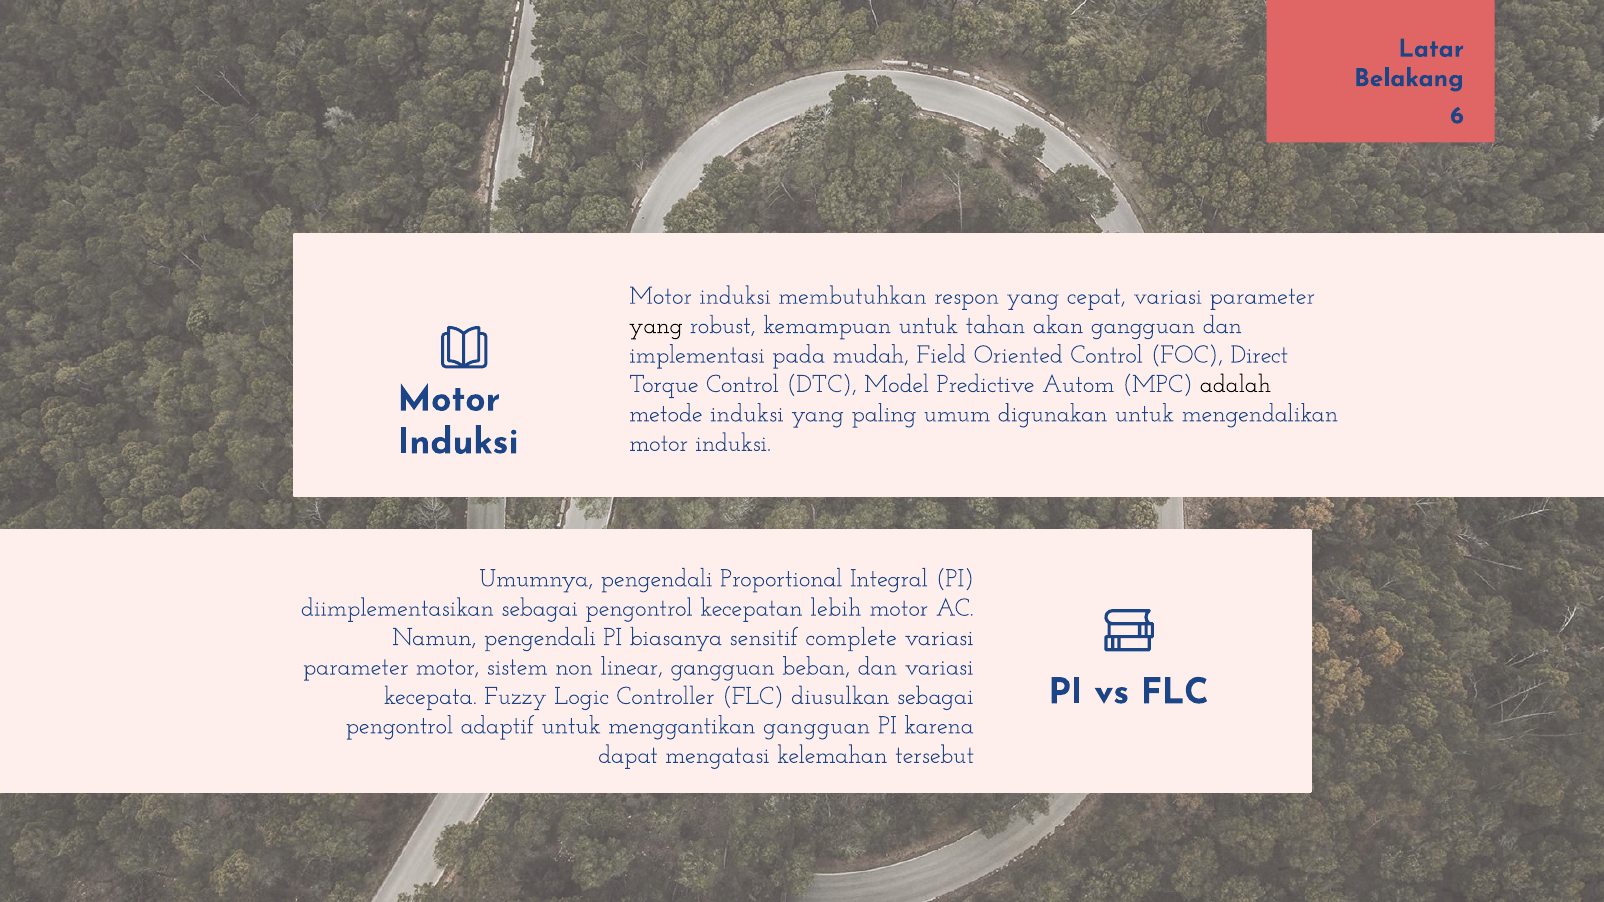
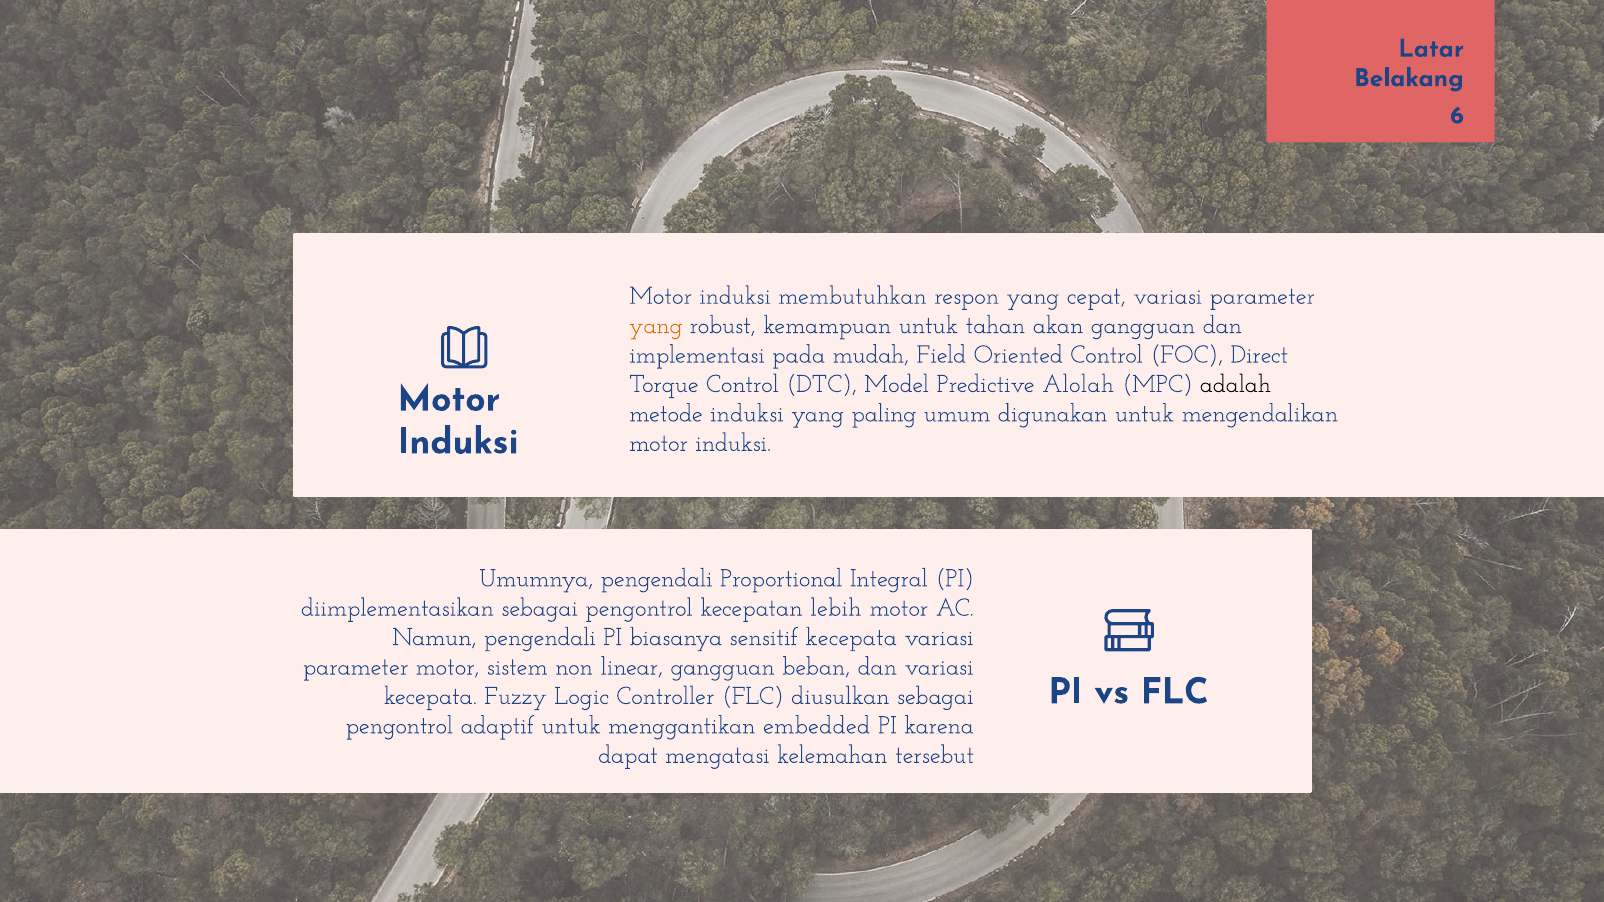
yang colour: black -> orange (656, 325)
Autom: Autom -> Alolah (1078, 384)
sensitif complete: complete -> kecepata (851, 637)
menggantikan gangguan: gangguan -> embedded (817, 726)
